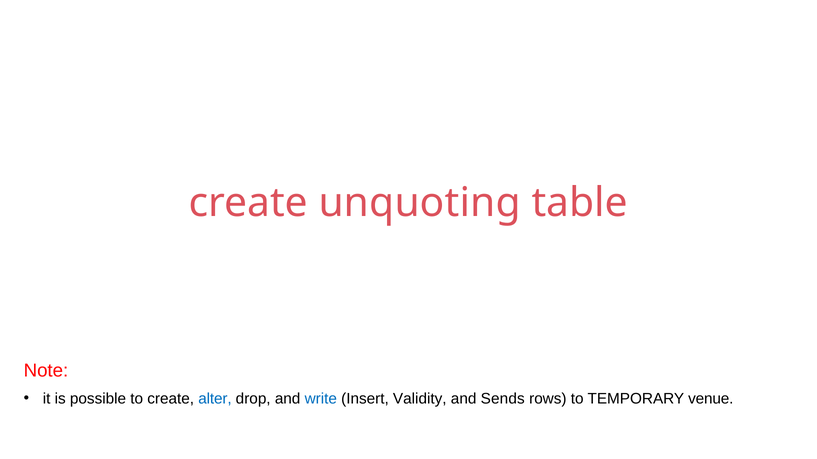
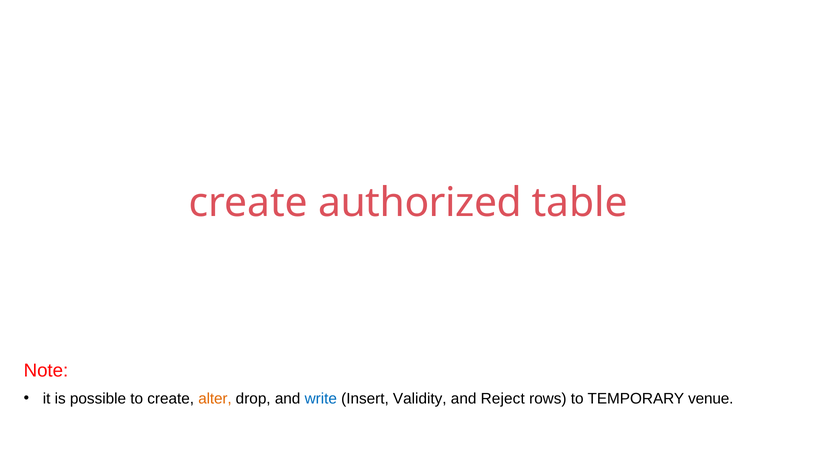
unquoting: unquoting -> authorized (420, 203)
alter colour: blue -> orange (215, 399)
Sends: Sends -> Reject (503, 399)
